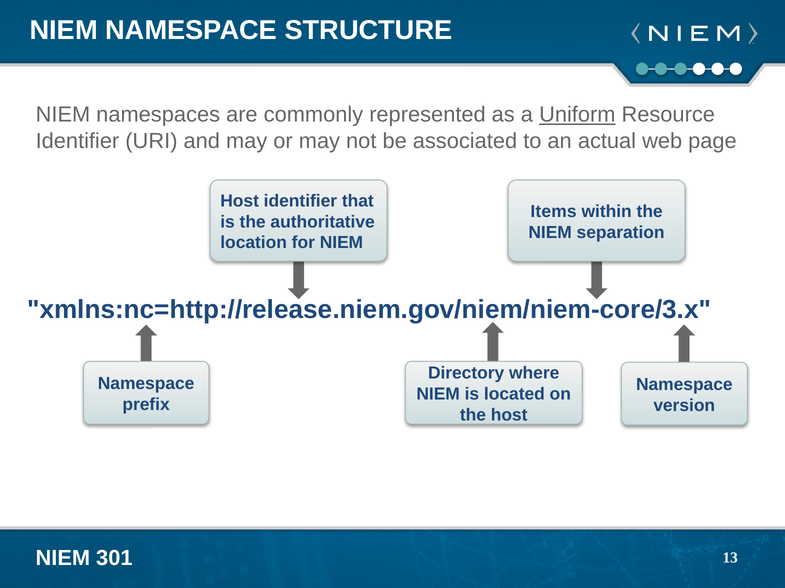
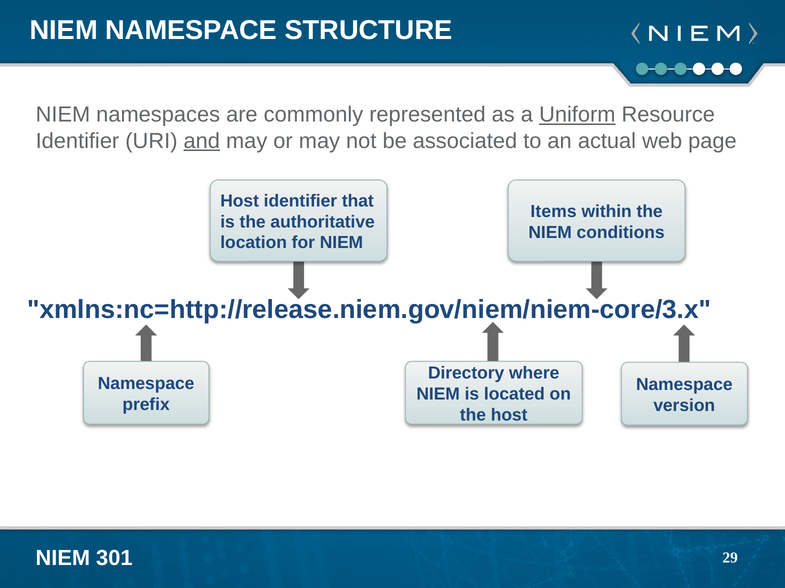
and underline: none -> present (202, 141)
separation: separation -> conditions (621, 233)
13: 13 -> 29 (730, 559)
